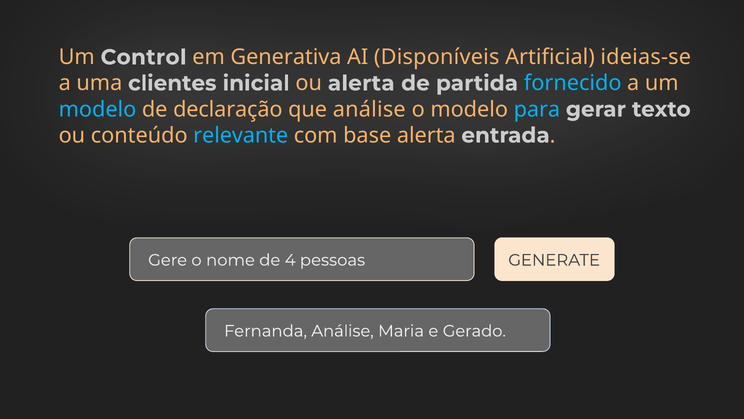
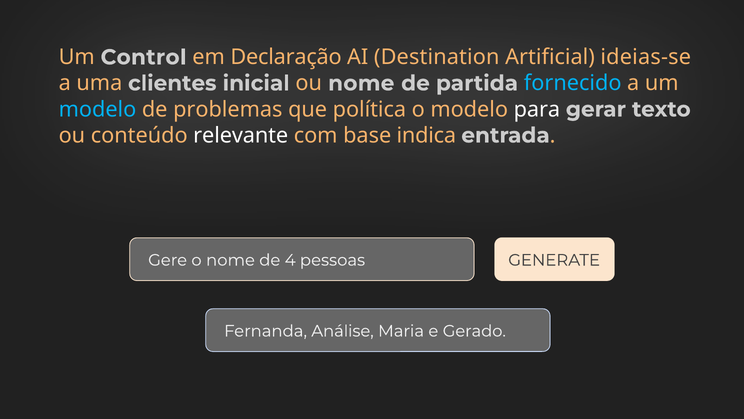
Generativa: Generativa -> Declaração (286, 57)
Disponíveis: Disponíveis -> Destination (437, 57)
ou alerta: alerta -> nome (361, 83)
declaração: declaração -> problemas (228, 109)
que análise: análise -> política (369, 109)
para colour: light blue -> white (537, 109)
relevante colour: light blue -> white (241, 135)
base alerta: alerta -> indica (426, 135)
